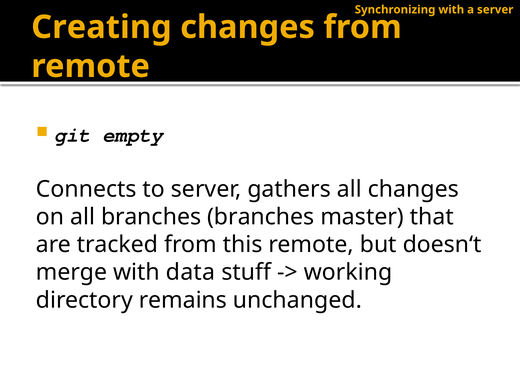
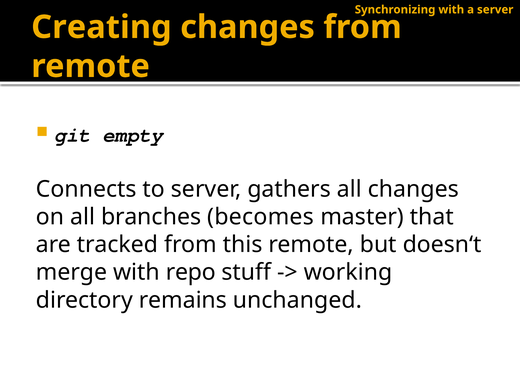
branches branches: branches -> becomes (261, 217)
data: data -> repo (191, 272)
